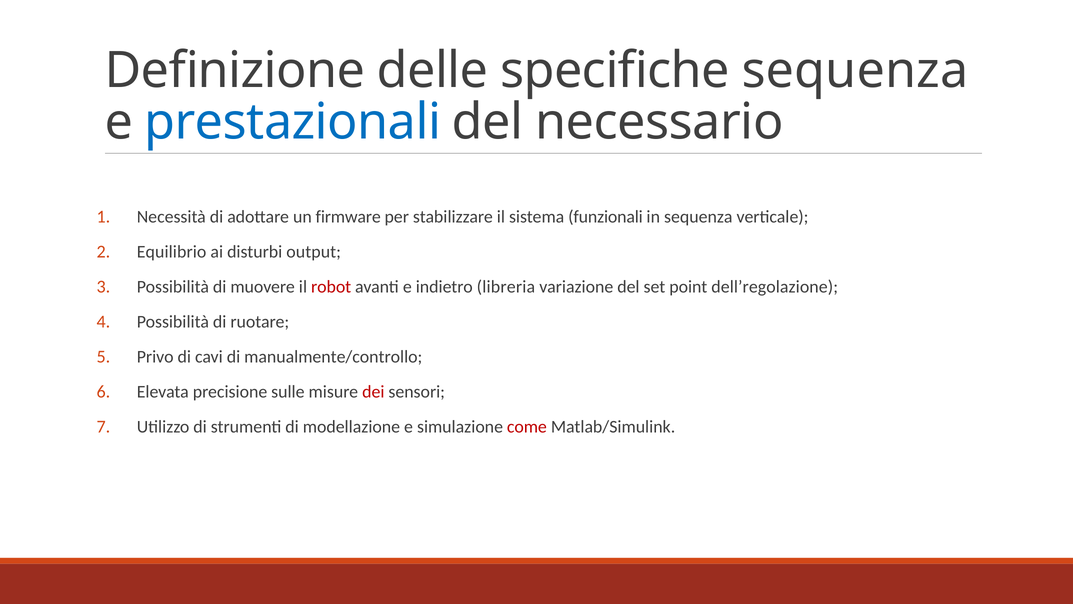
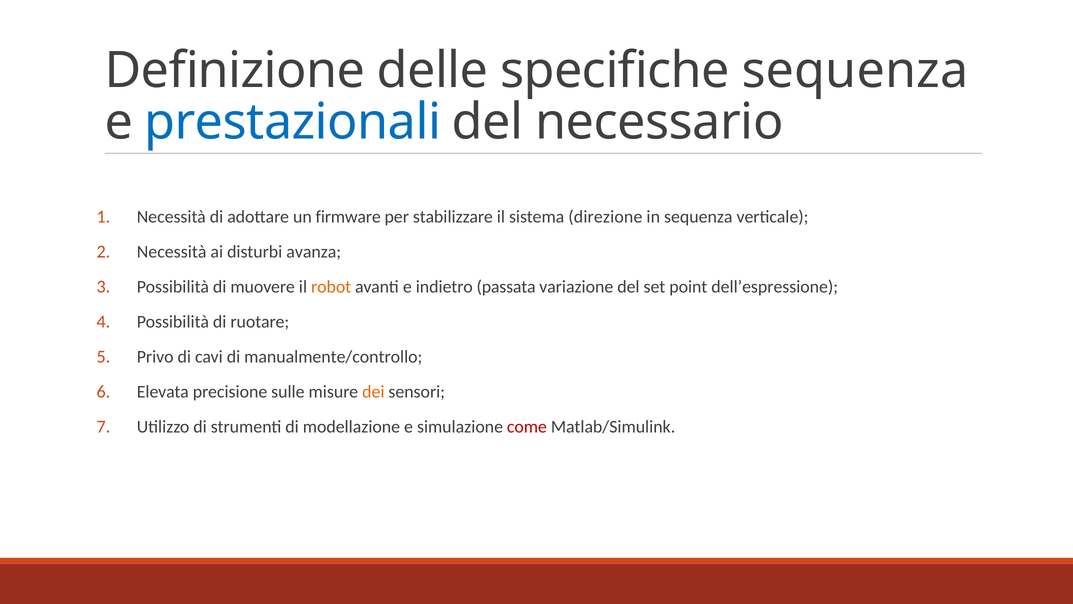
funzionali: funzionali -> direzione (605, 217)
Equilibrio: Equilibrio -> Necessità (172, 252)
output: output -> avanza (314, 252)
robot colour: red -> orange (331, 287)
libreria: libreria -> passata (506, 287)
dell’regolazione: dell’regolazione -> dell’espressione (775, 287)
dei colour: red -> orange (373, 391)
